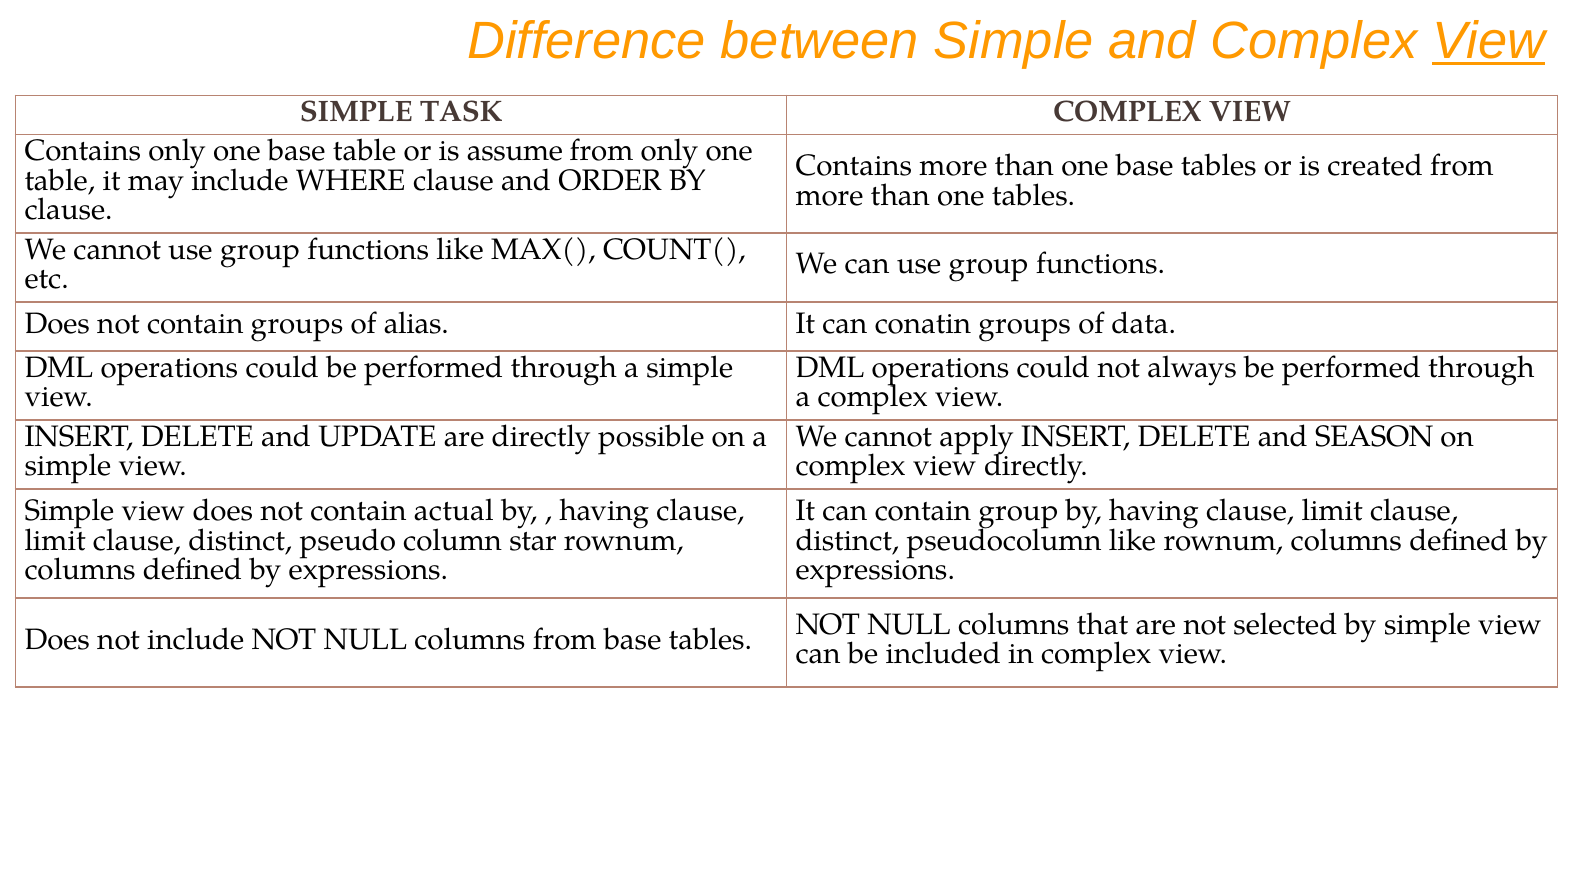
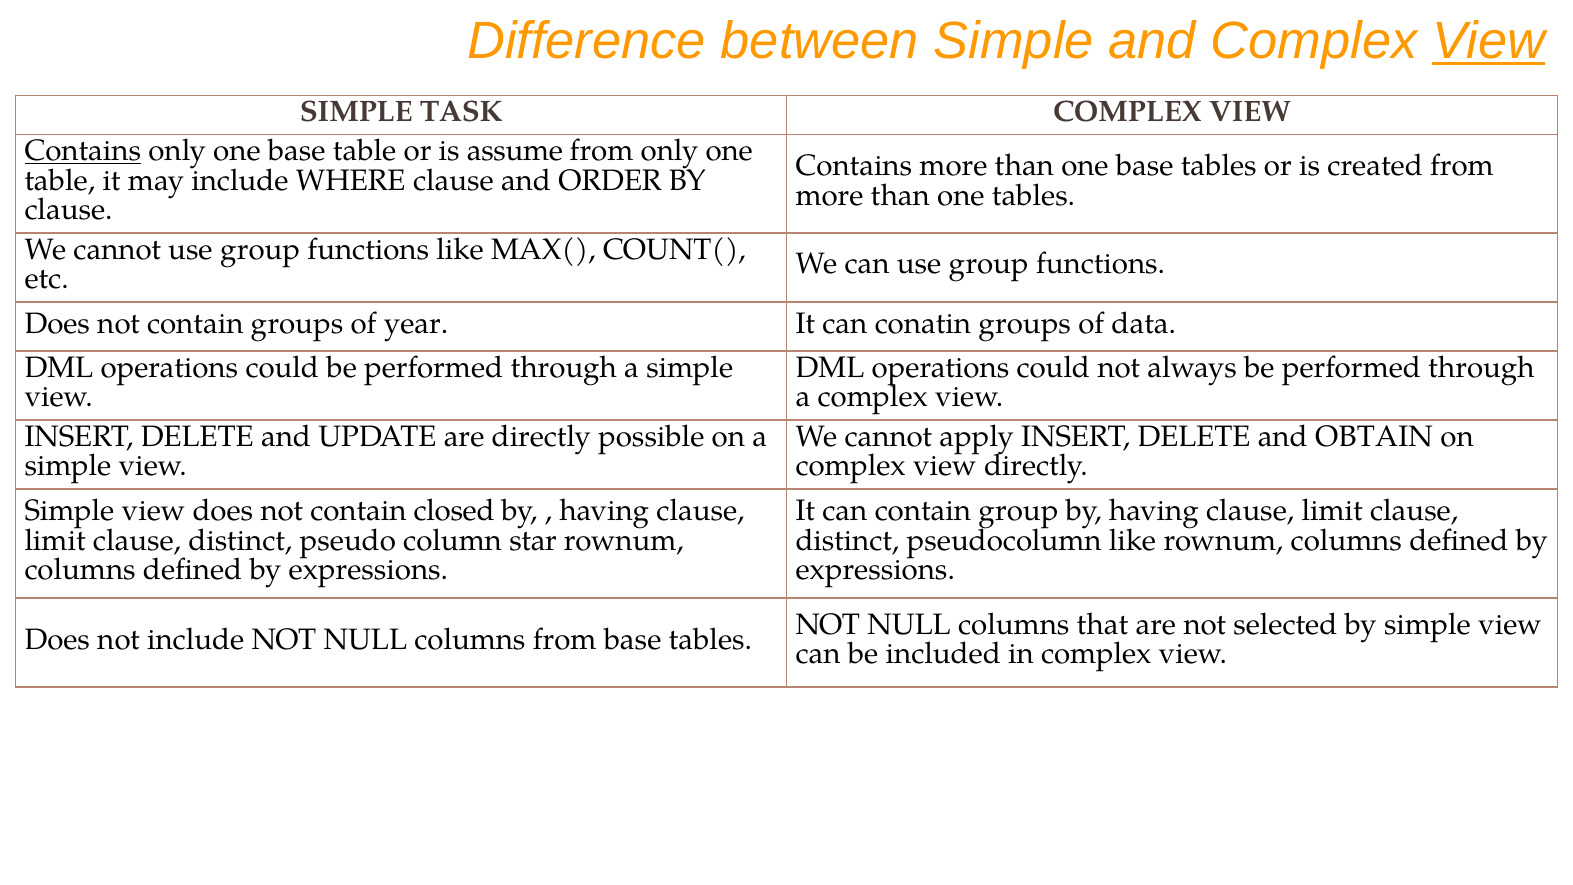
Contains underline: none -> present (83, 151)
alias: alias -> year (416, 323)
SEASON: SEASON -> OBTAIN (1374, 436)
actual: actual -> closed (454, 511)
